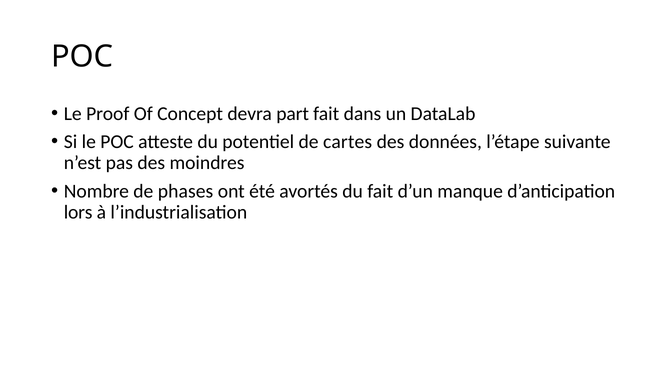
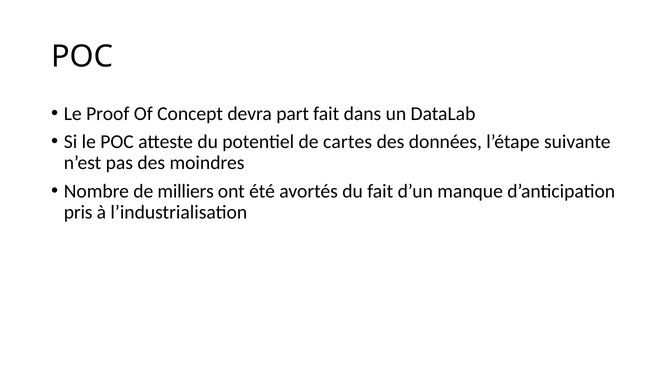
phases: phases -> milliers (186, 191)
lors: lors -> pris (78, 212)
